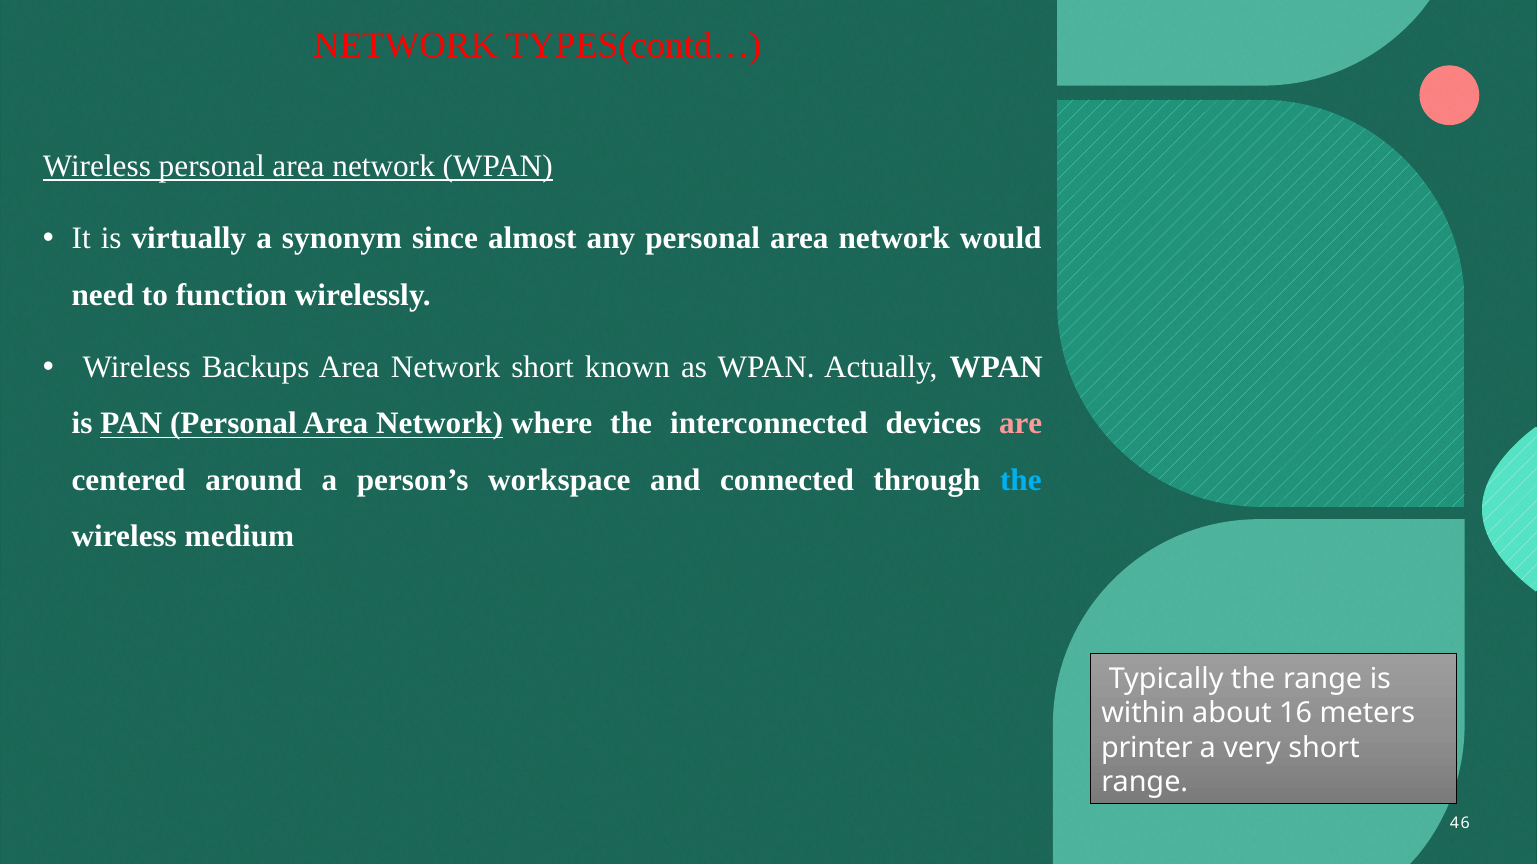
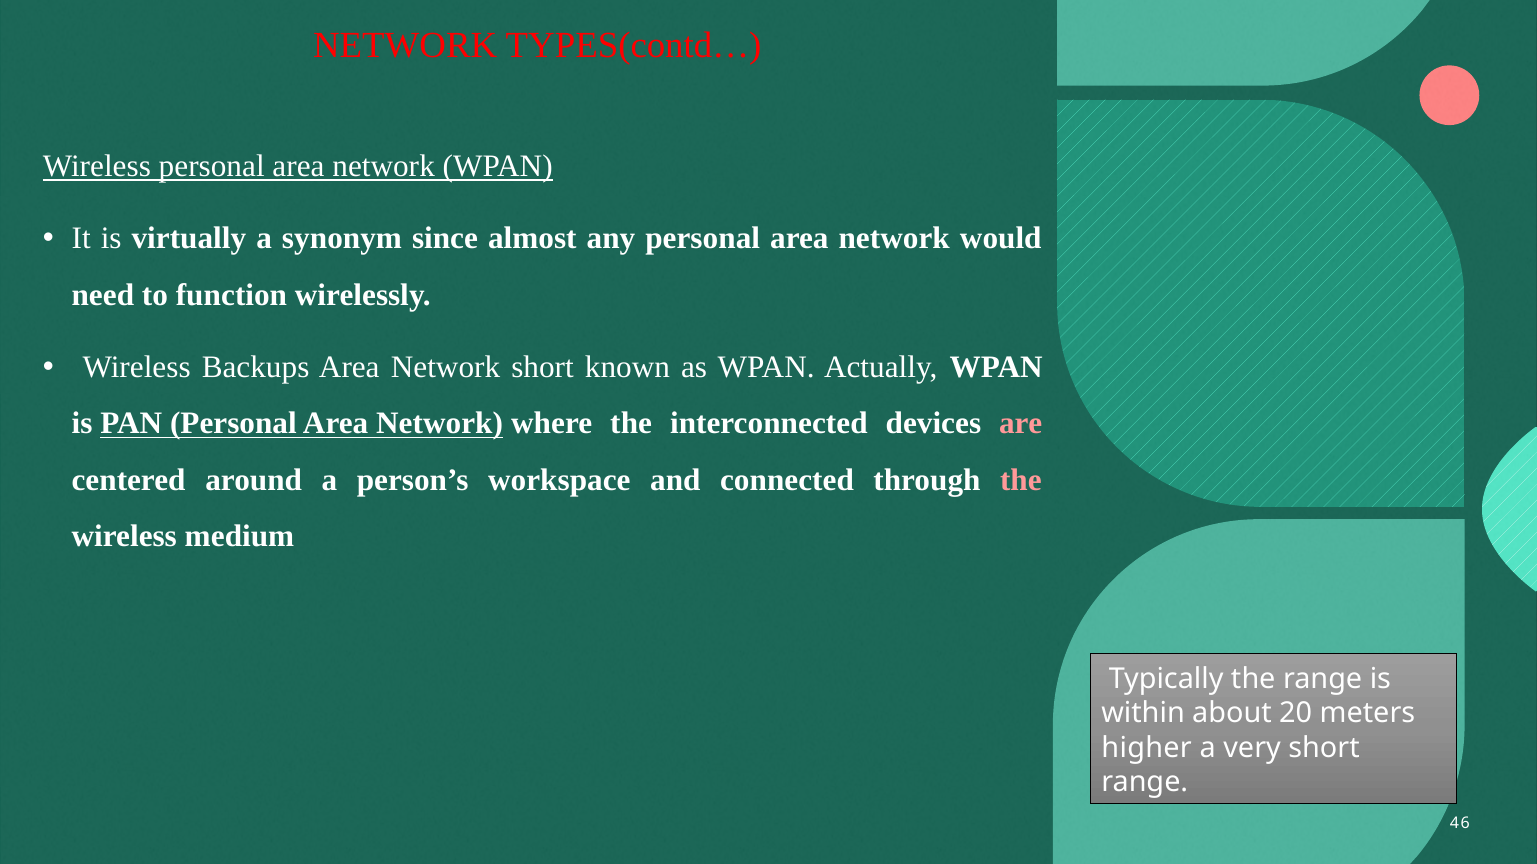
the colour: light blue -> pink (1021, 480)
16: 16 -> 20 (1296, 714)
printer: printer -> higher (1147, 748)
